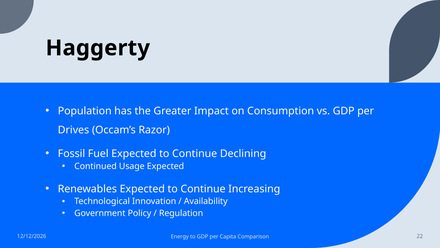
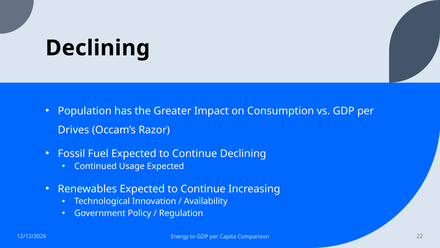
Haggerty: Haggerty -> Declining (98, 48)
